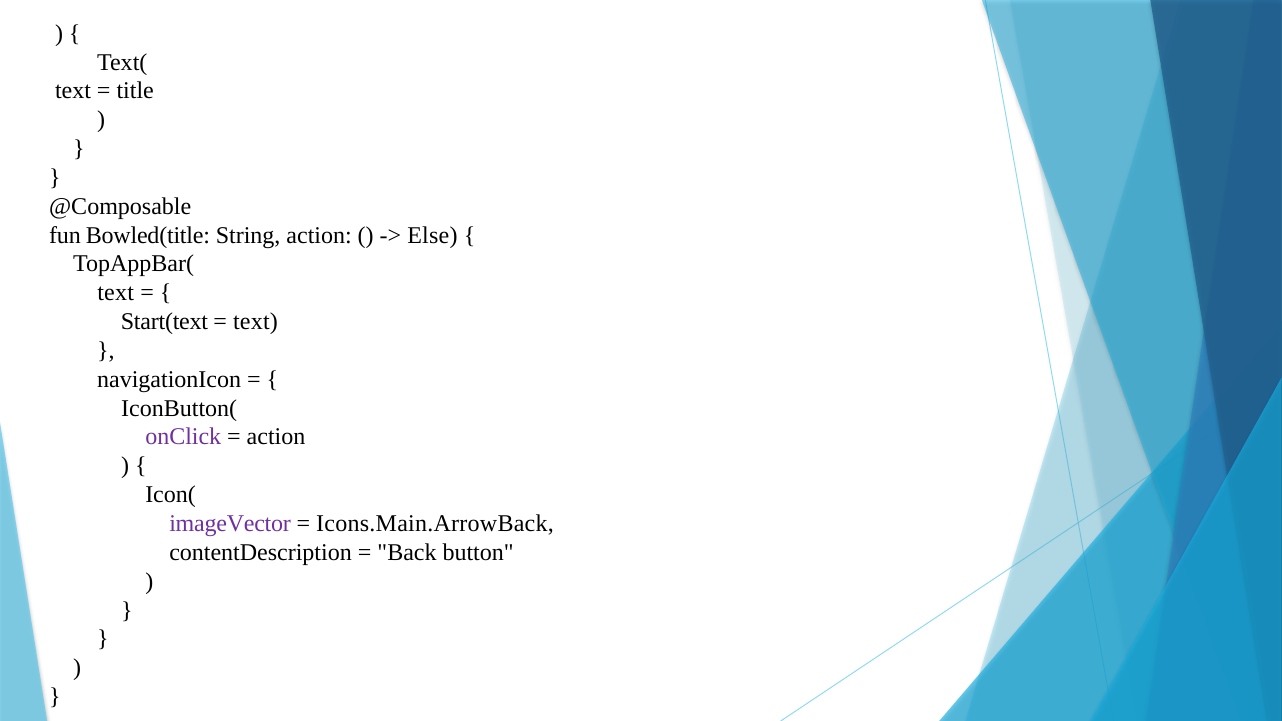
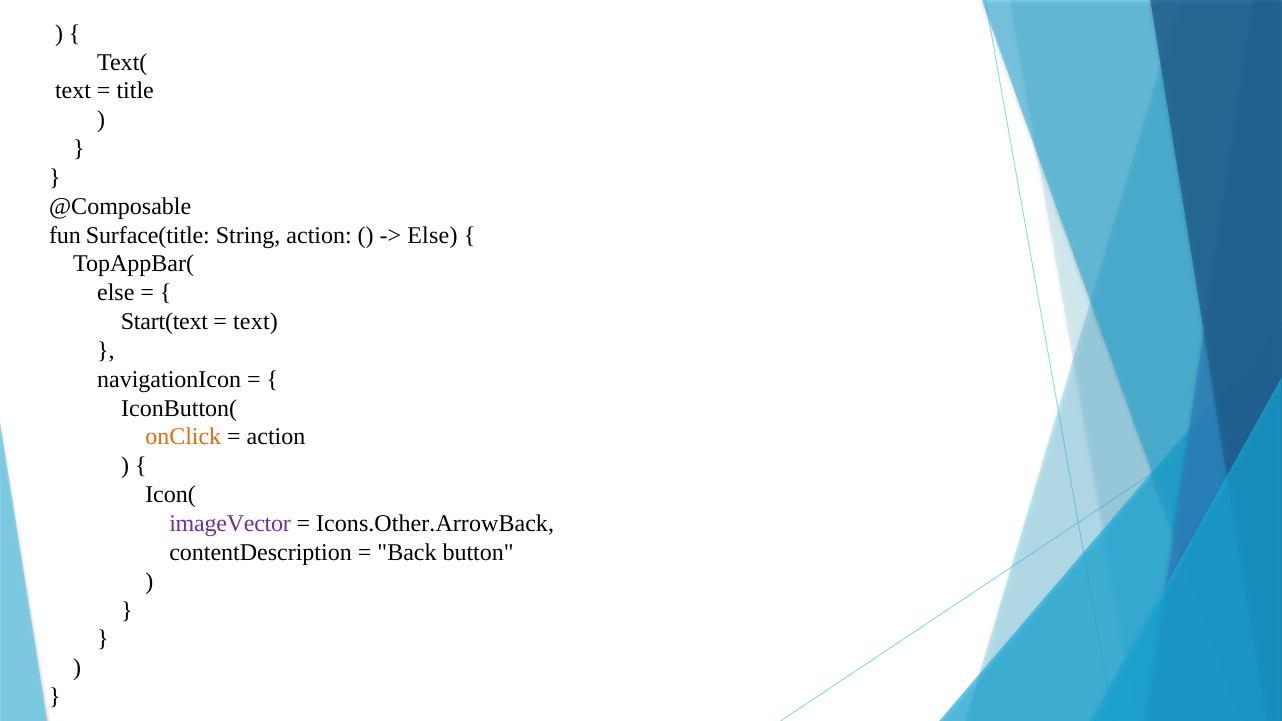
Bowled(title: Bowled(title -> Surface(title (148, 235)
text: text -> else (116, 293)
onClick colour: purple -> orange (183, 437)
Icons.Main.ArrowBack: Icons.Main.ArrowBack -> Icons.Other.ArrowBack (435, 524)
